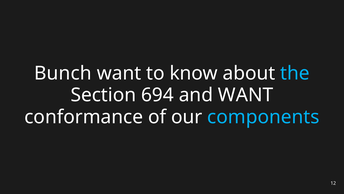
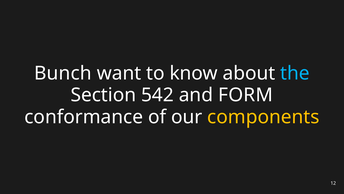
694: 694 -> 542 (157, 95)
and WANT: WANT -> FORM (246, 95)
components colour: light blue -> yellow (263, 117)
